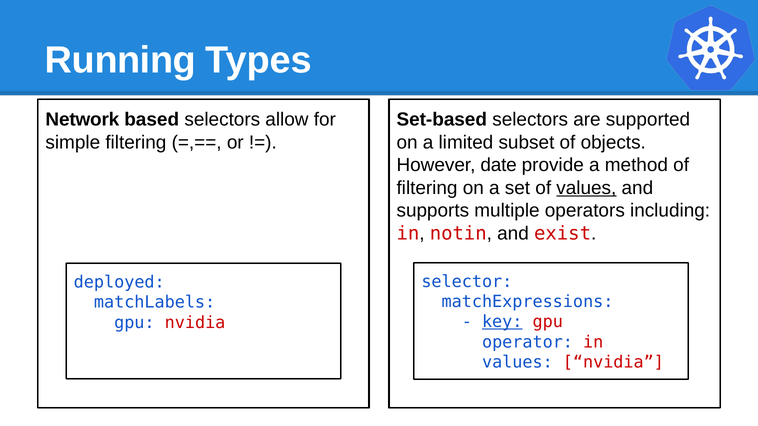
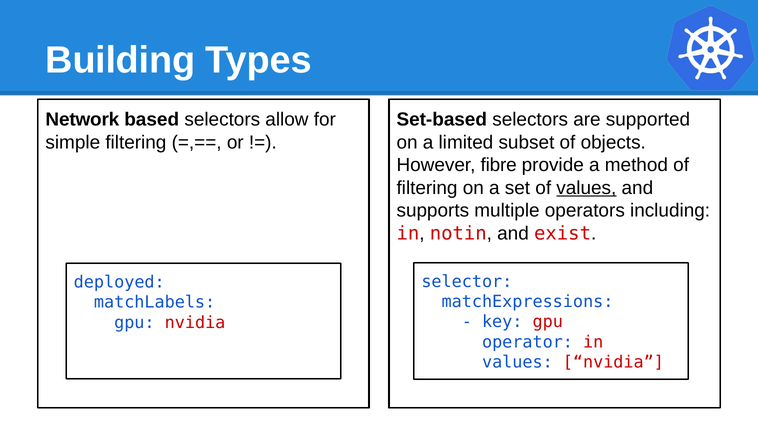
Running: Running -> Building (120, 60)
date: date -> fibre (499, 165)
key underline: present -> none (502, 322)
